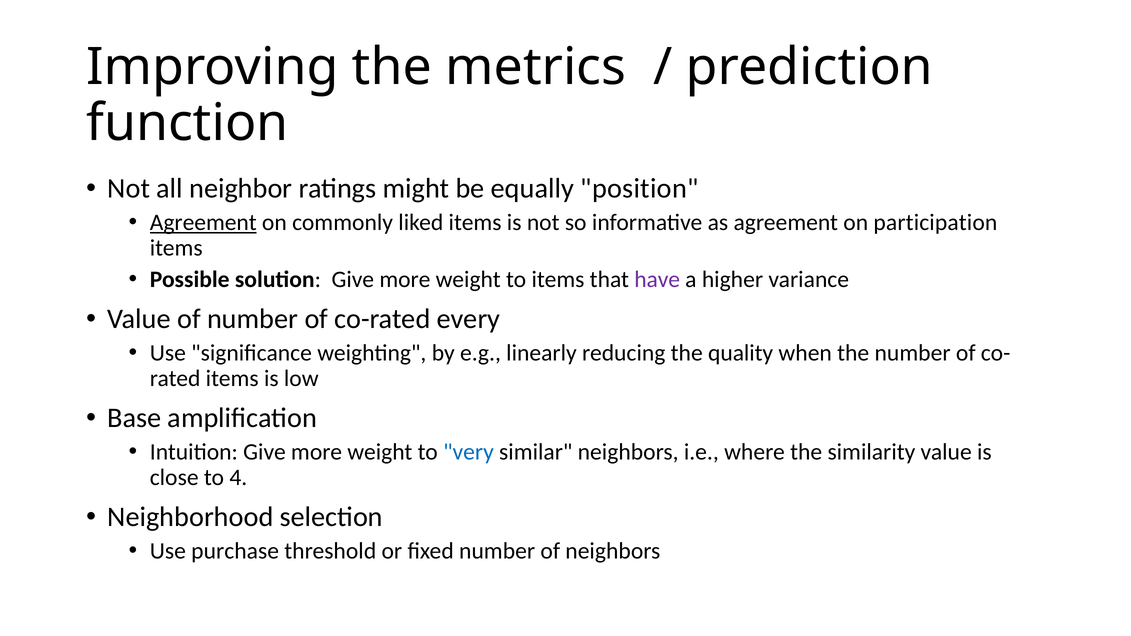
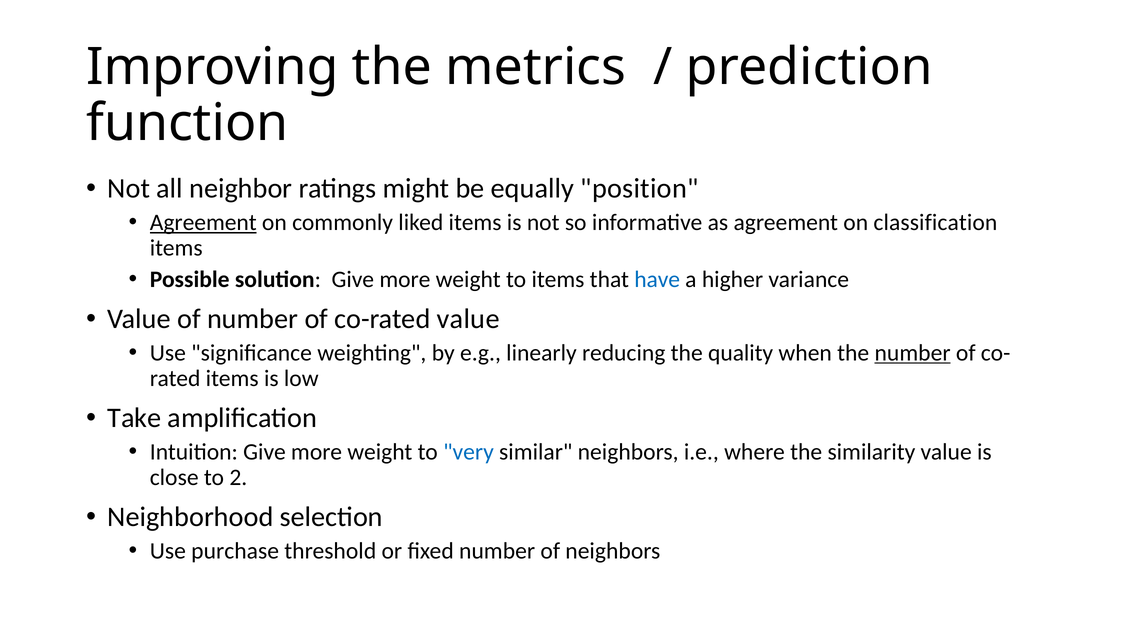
participation: participation -> classification (935, 223)
have colour: purple -> blue (657, 279)
co-rated every: every -> value (468, 319)
number underline: none -> present (913, 353)
Base: Base -> Take (134, 418)
4: 4 -> 2 (238, 478)
